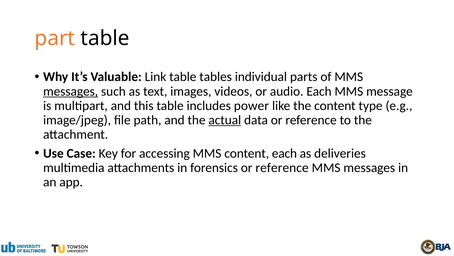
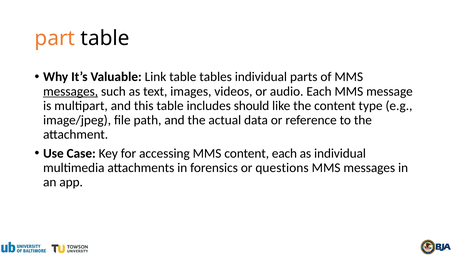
power: power -> should (252, 105)
actual underline: present -> none (225, 120)
as deliveries: deliveries -> individual (340, 153)
forensics or reference: reference -> questions (282, 167)
